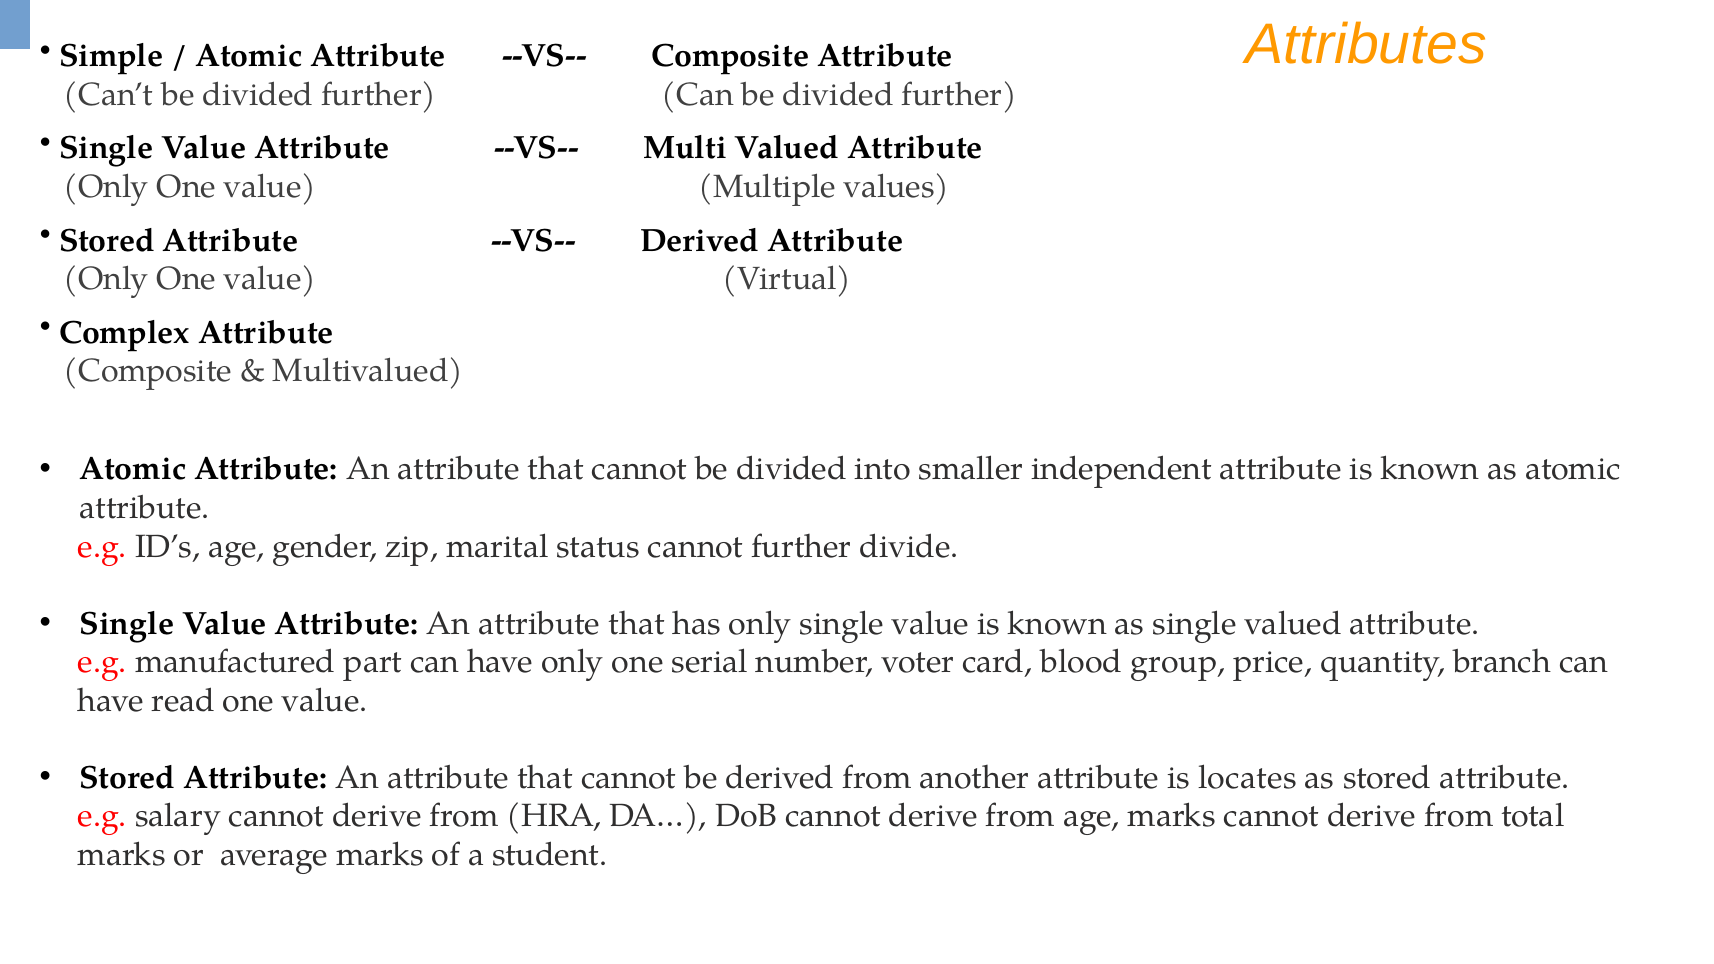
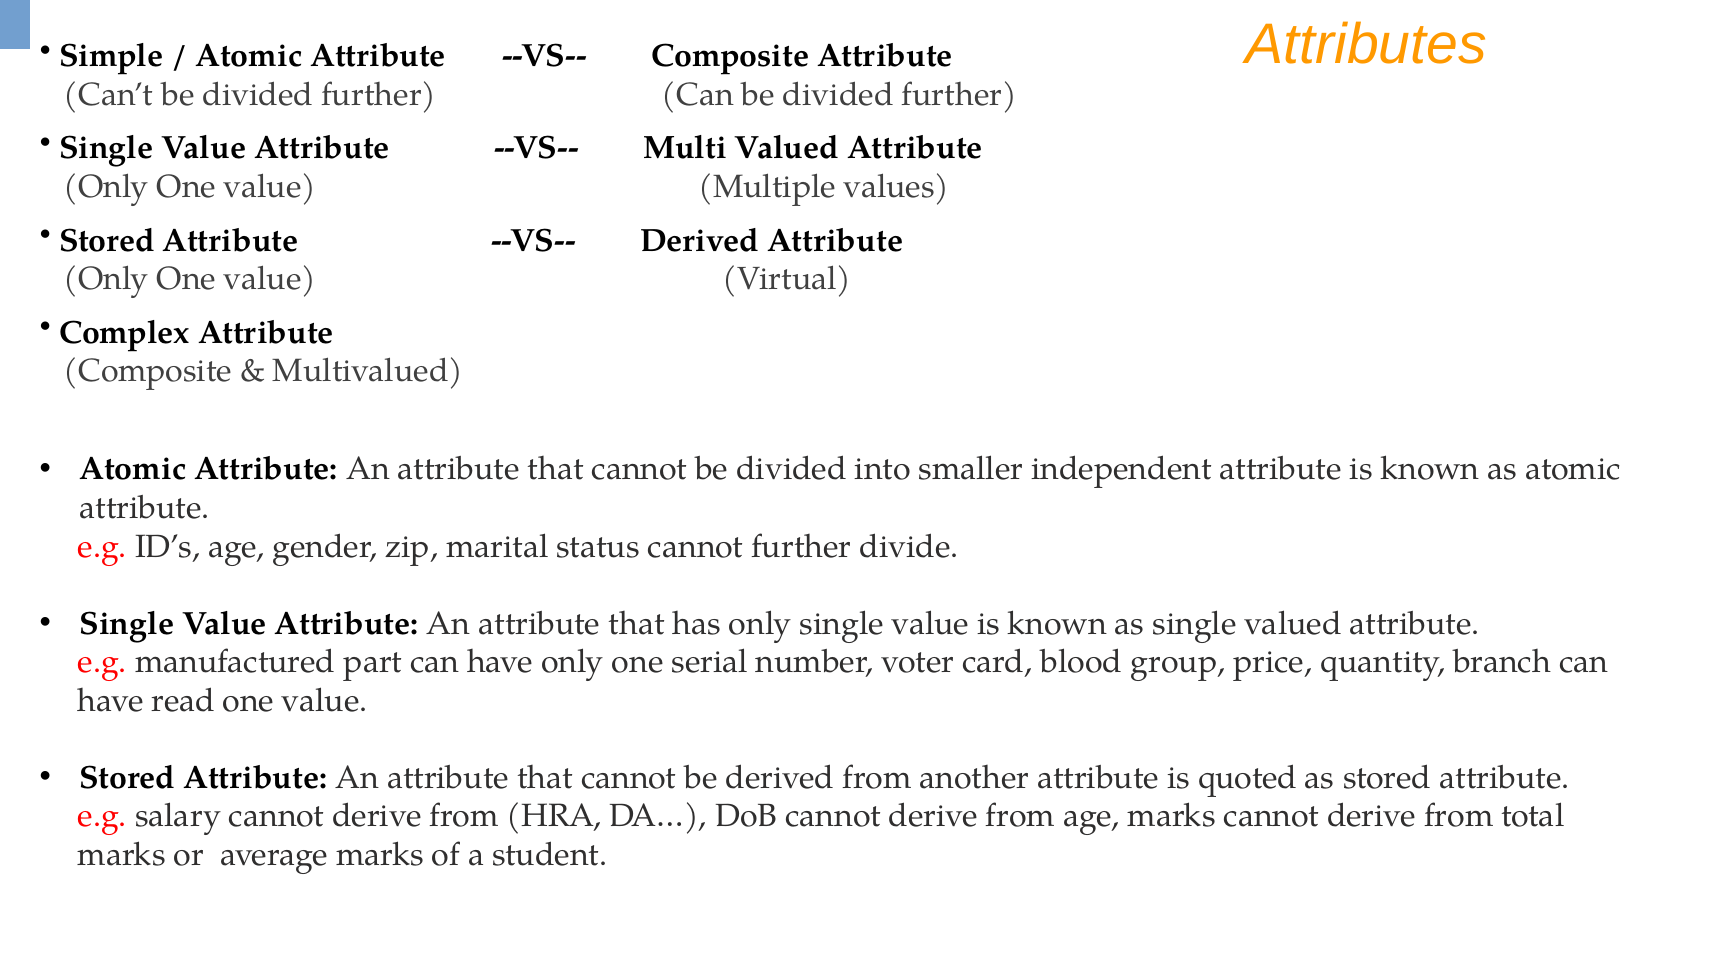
locates: locates -> quoted (1248, 778)
